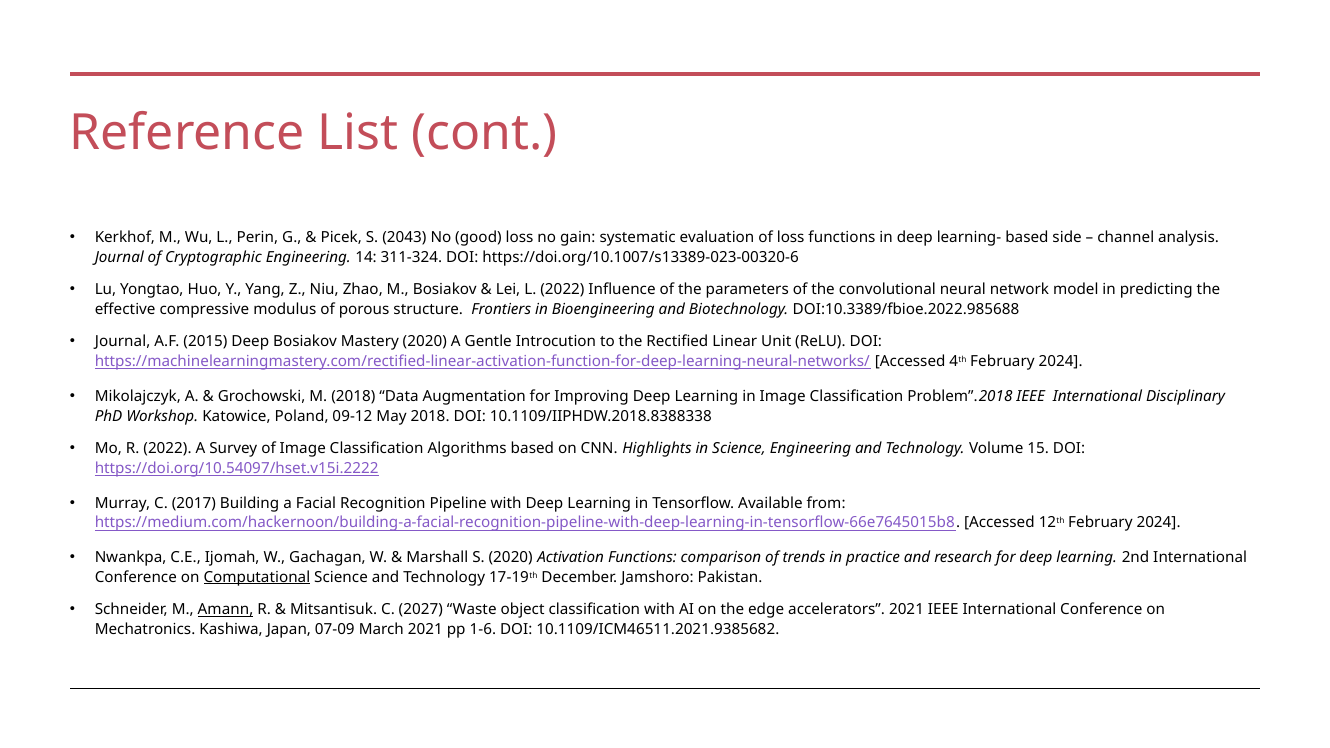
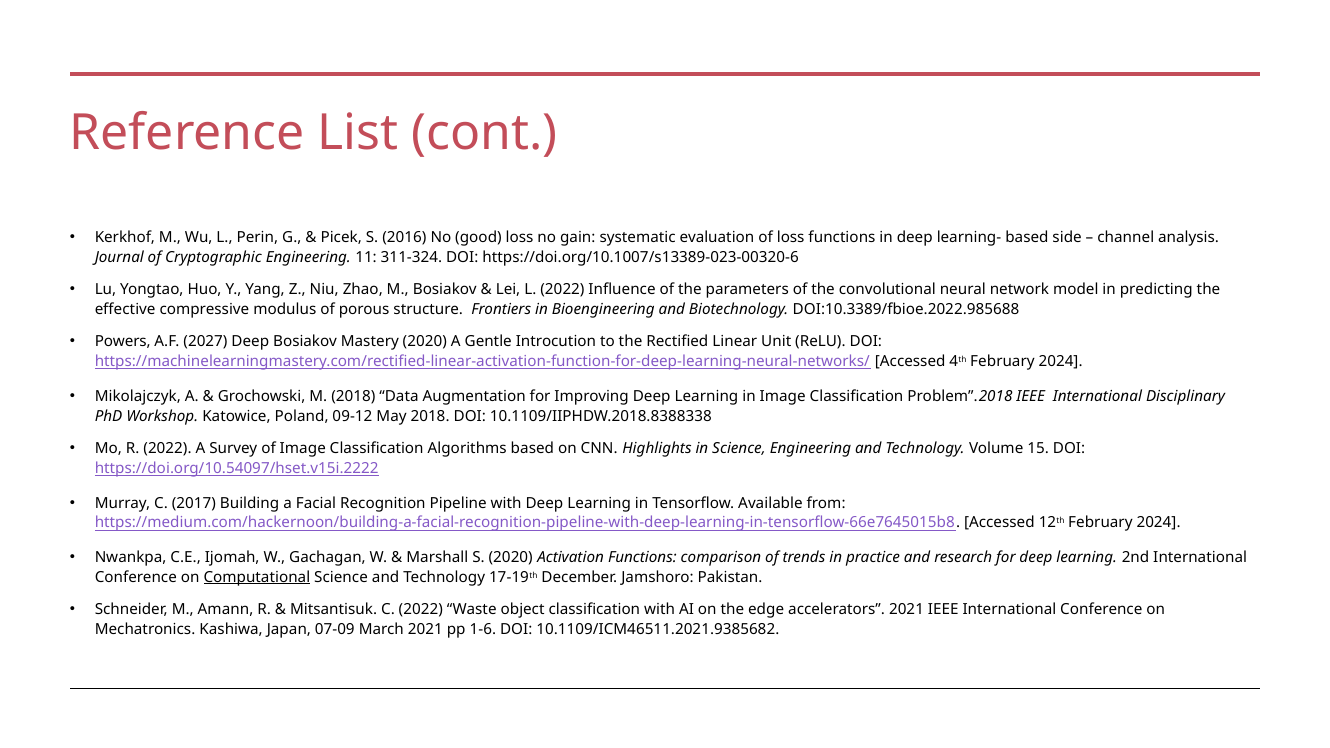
2043: 2043 -> 2016 (404, 238)
14: 14 -> 11 (366, 258)
Journal: Journal -> Powers (123, 342)
2015: 2015 -> 2027 (205, 342)
Amann underline: present -> none (226, 610)
C 2027: 2027 -> 2022 (421, 610)
